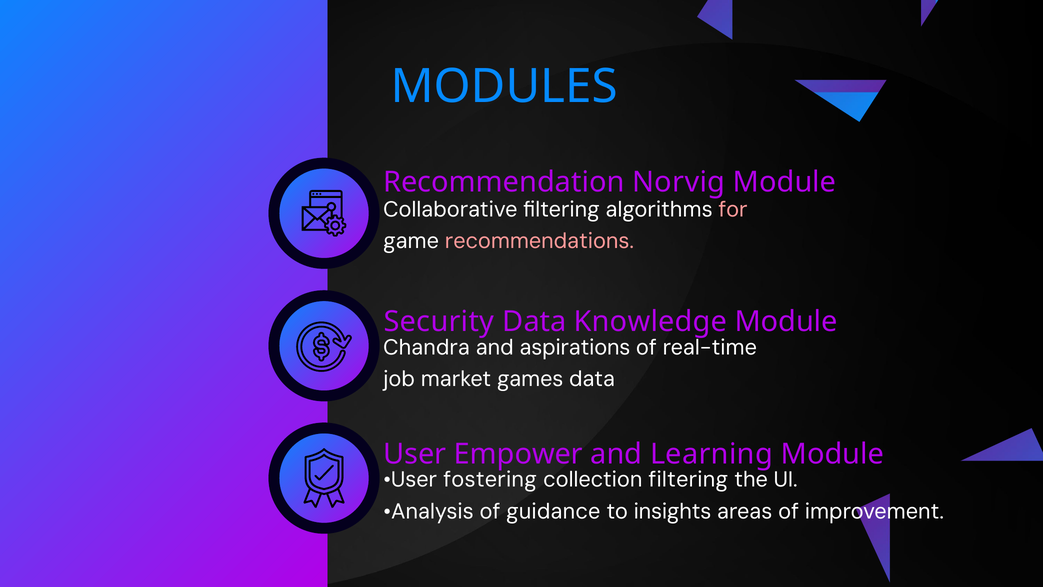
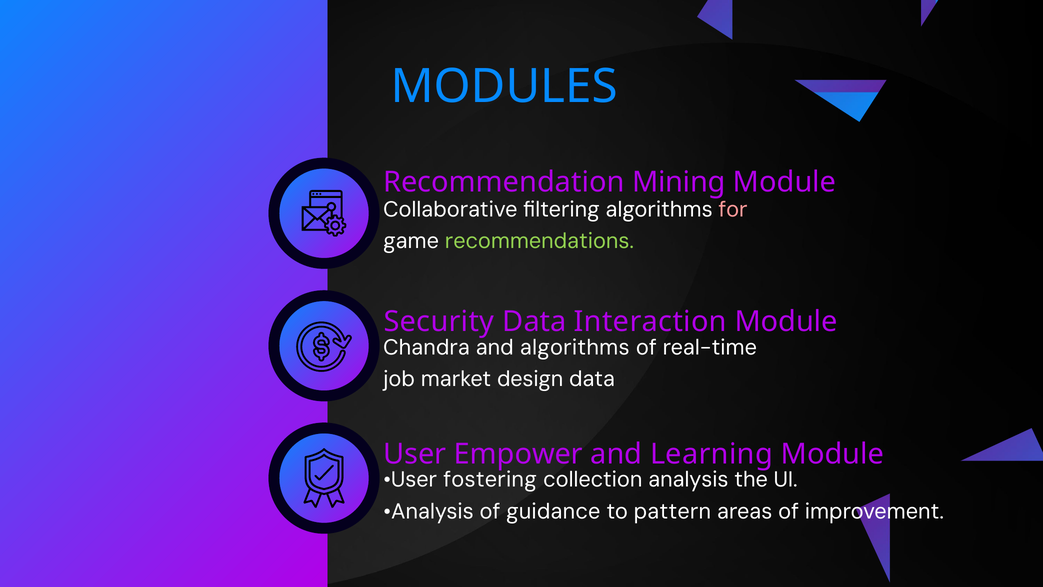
Norvig: Norvig -> Mining (679, 182)
recommendations colour: pink -> light green (539, 241)
Knowledge: Knowledge -> Interaction (650, 322)
and aspirations: aspirations -> algorithms (575, 347)
games: games -> design (530, 379)
collection filtering: filtering -> analysis (688, 480)
insights: insights -> pattern (672, 511)
